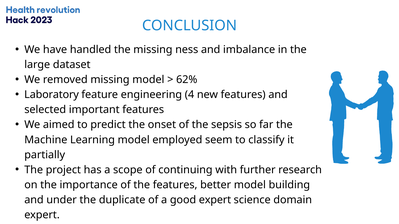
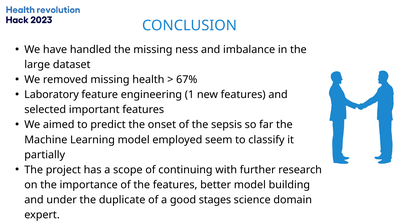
missing model: model -> health (148, 80)
62%: 62% -> 67% (187, 80)
4: 4 -> 1 (189, 95)
good expert: expert -> stages (215, 200)
